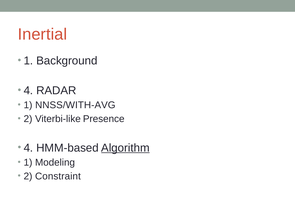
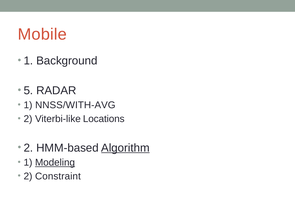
Inertial: Inertial -> Mobile (42, 34)
4: 4 -> 5 (28, 91)
Presence: Presence -> Locations (104, 119)
4: 4 -> 2 (28, 148)
Modeling underline: none -> present (55, 163)
